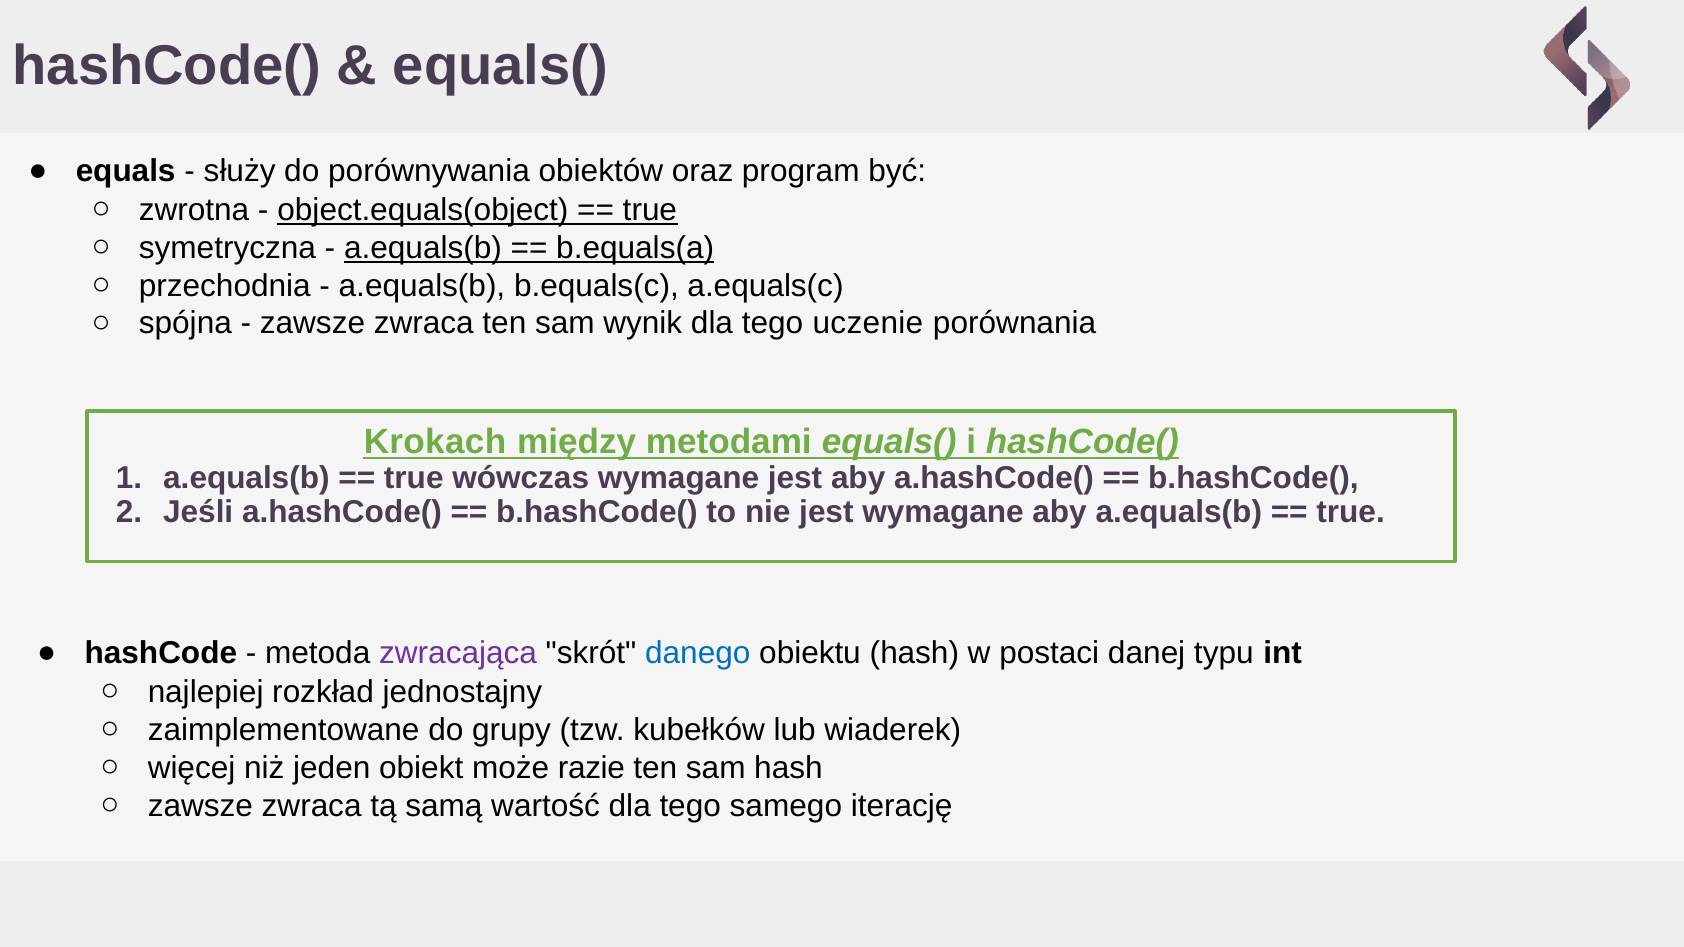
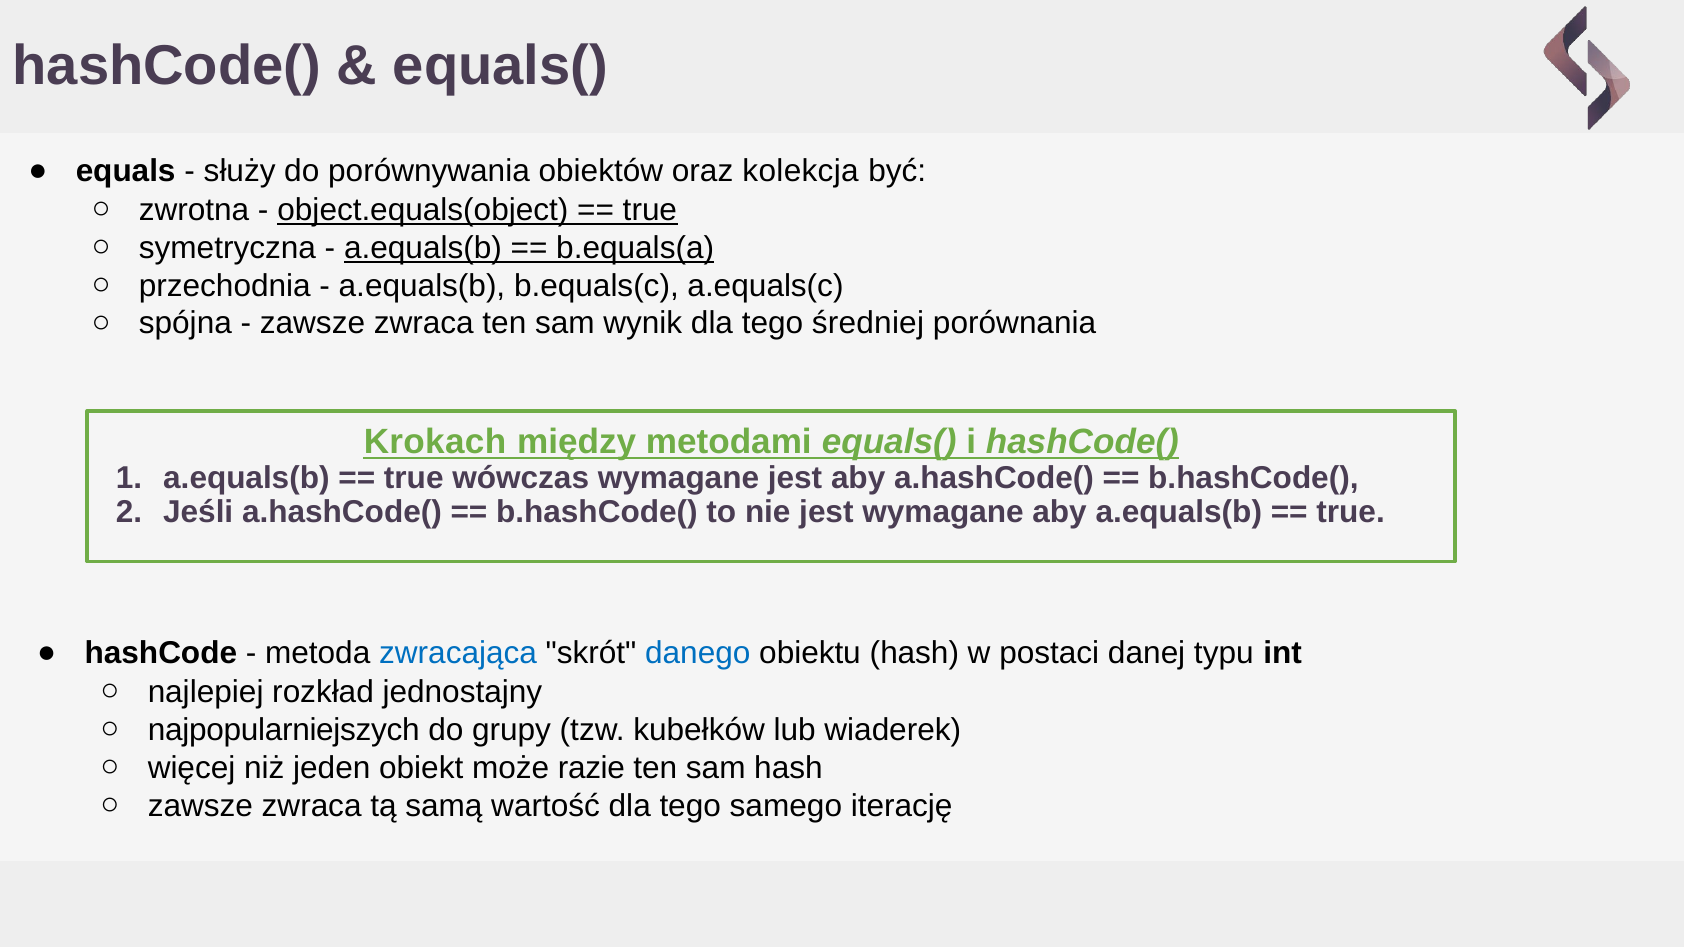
program: program -> kolekcja (801, 172)
uczenie: uczenie -> średniej (868, 324)
zwracająca colour: purple -> blue (458, 654)
zaimplementowane: zaimplementowane -> najpopularniejszych (284, 730)
